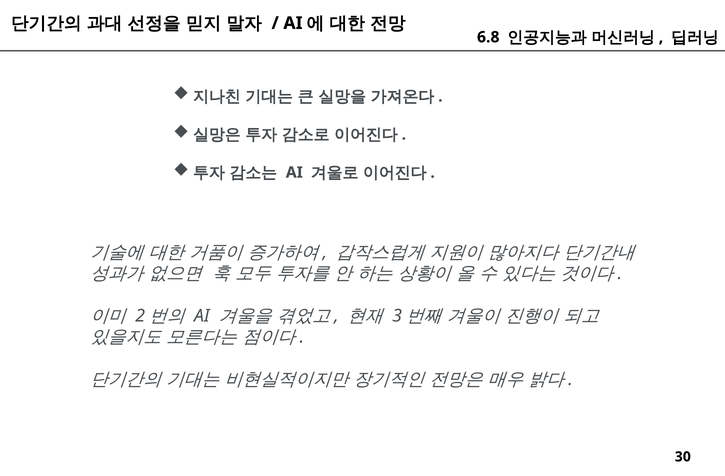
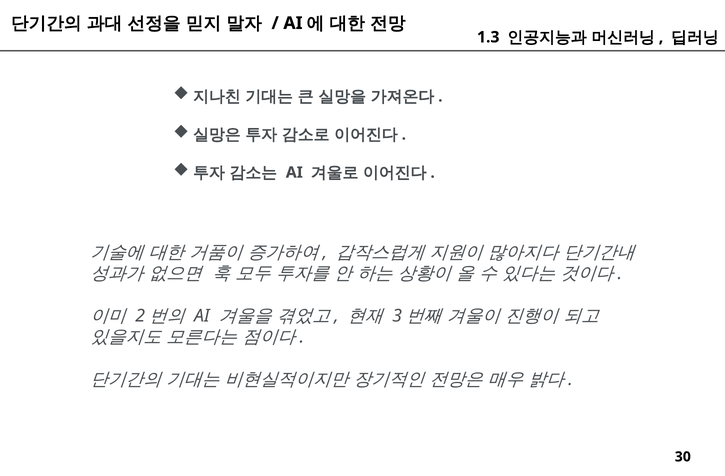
6.8: 6.8 -> 1.3 (488, 37)
